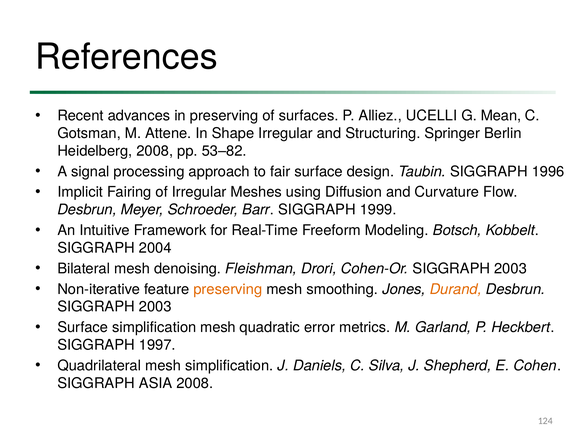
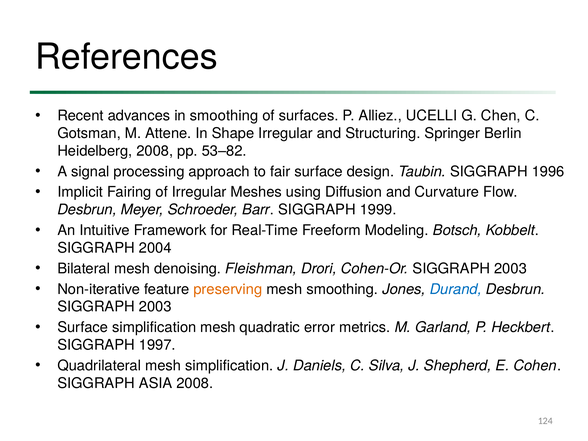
in preserving: preserving -> smoothing (224, 116)
Mean: Mean -> Chen (501, 116)
Durand colour: orange -> blue (456, 289)
